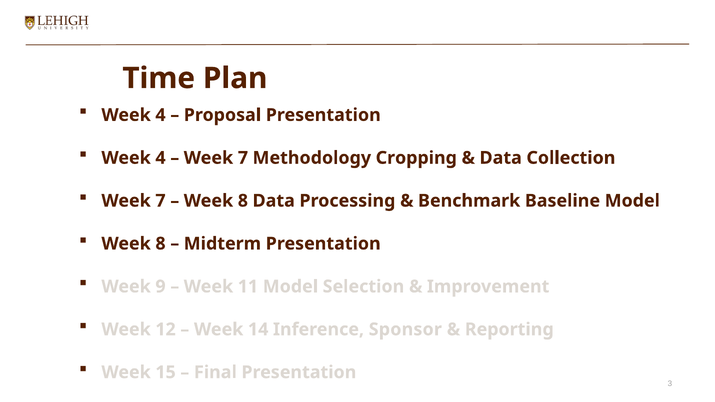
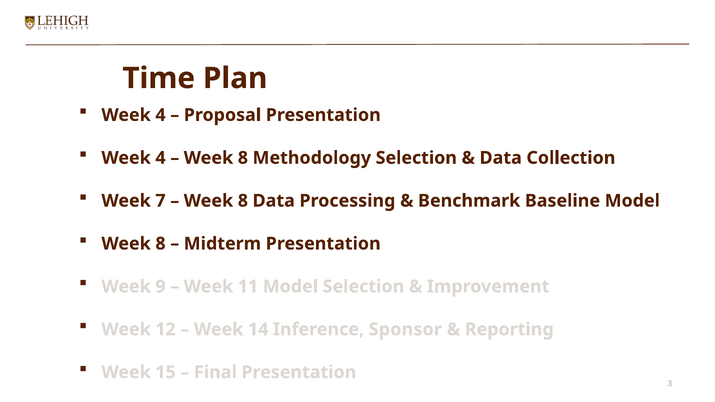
7: 7 -> 8 (243, 158)
Methodology Cropping: Cropping -> Selection (416, 158)
